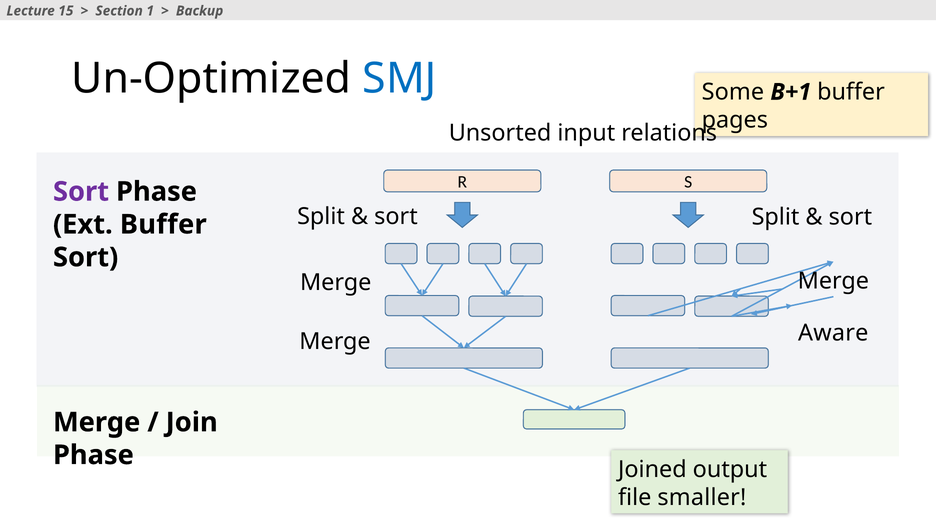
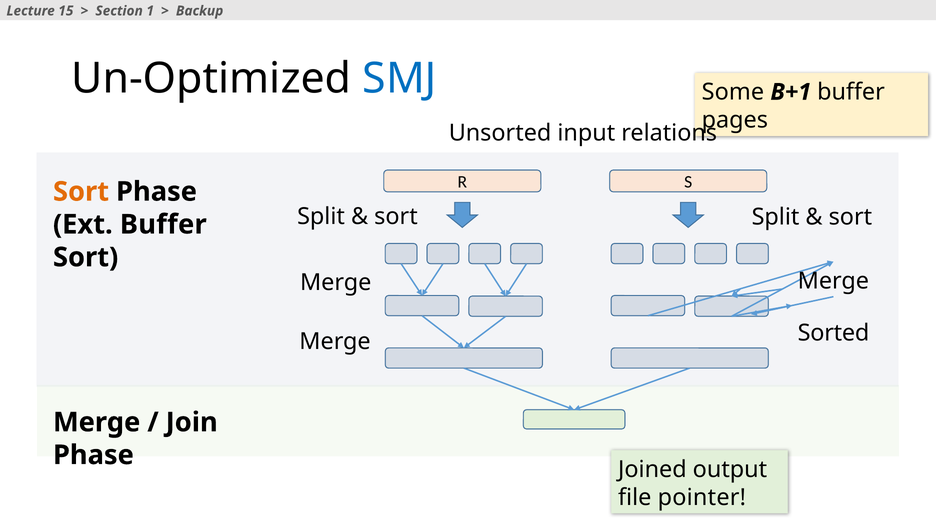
Sort colour: purple -> orange (81, 191)
Aware: Aware -> Sorted (833, 333)
smaller: smaller -> pointer (702, 497)
